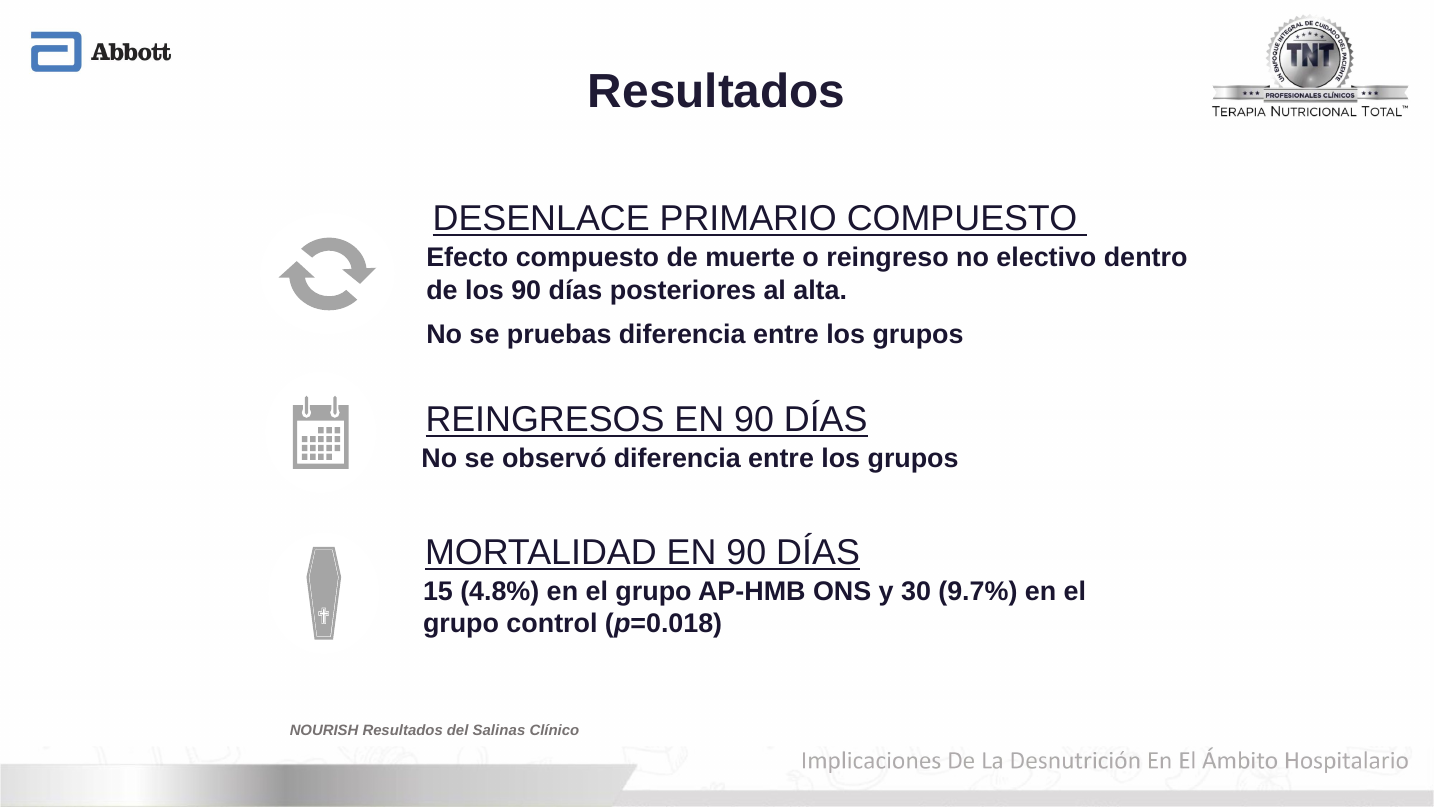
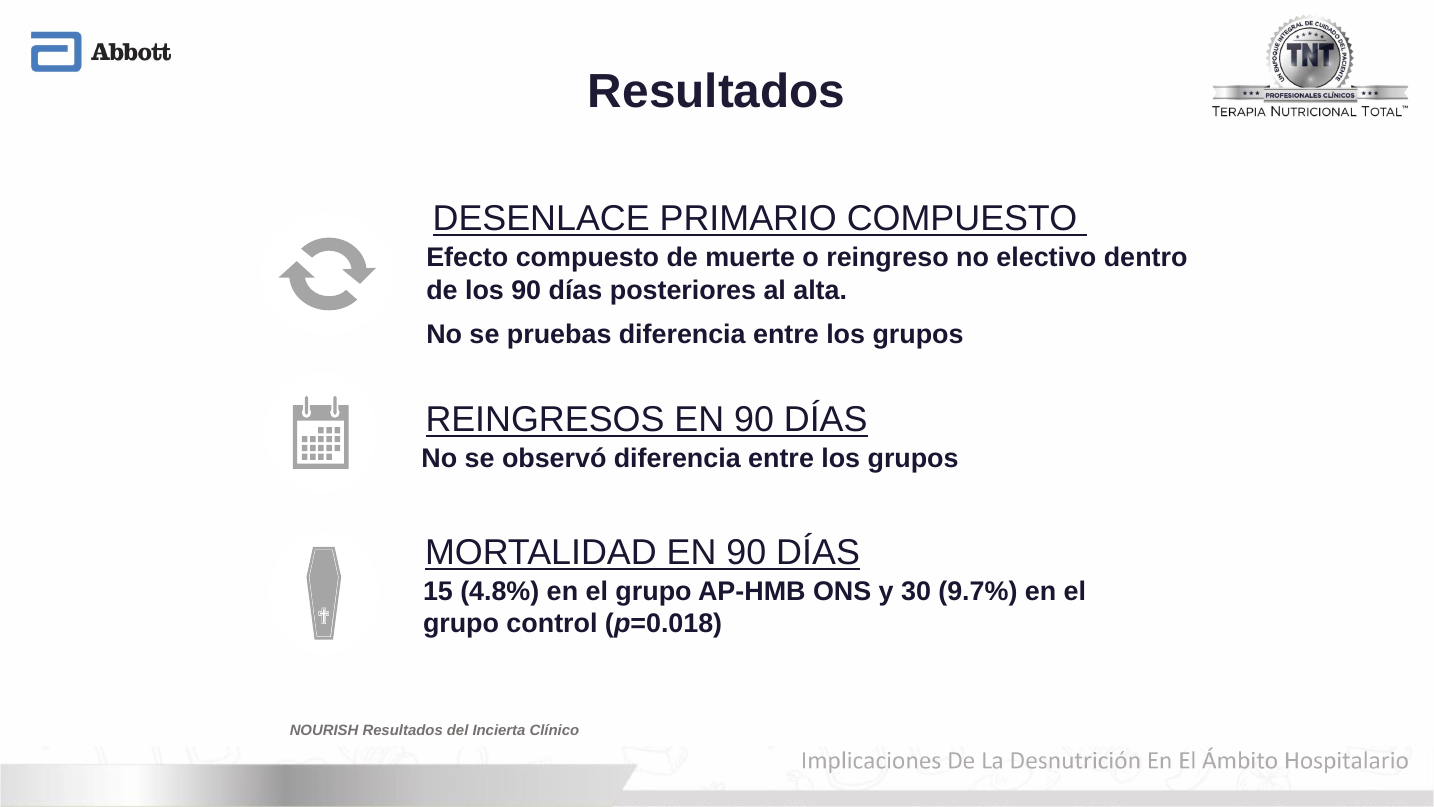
Salinas: Salinas -> Incierta (499, 730)
